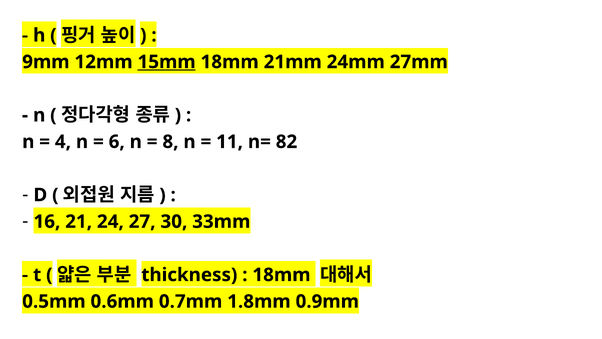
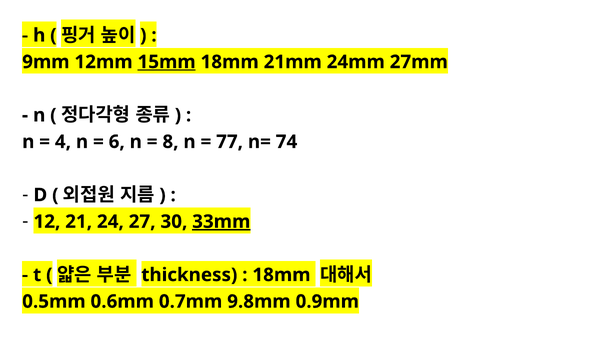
11: 11 -> 77 (230, 142)
82: 82 -> 74 (286, 142)
16: 16 -> 12 (47, 221)
33mm underline: none -> present (221, 221)
1.8mm: 1.8mm -> 9.8mm (259, 301)
